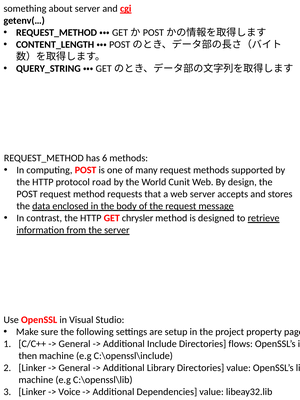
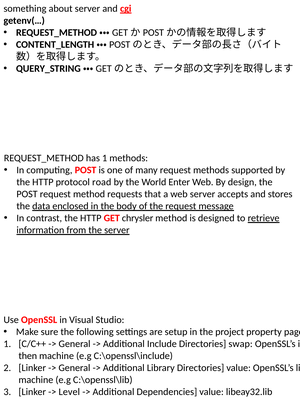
has 6: 6 -> 1 (105, 158)
Cunit: Cunit -> Enter (179, 182)
flows: flows -> swap (241, 344)
Voice: Voice -> Level (69, 392)
